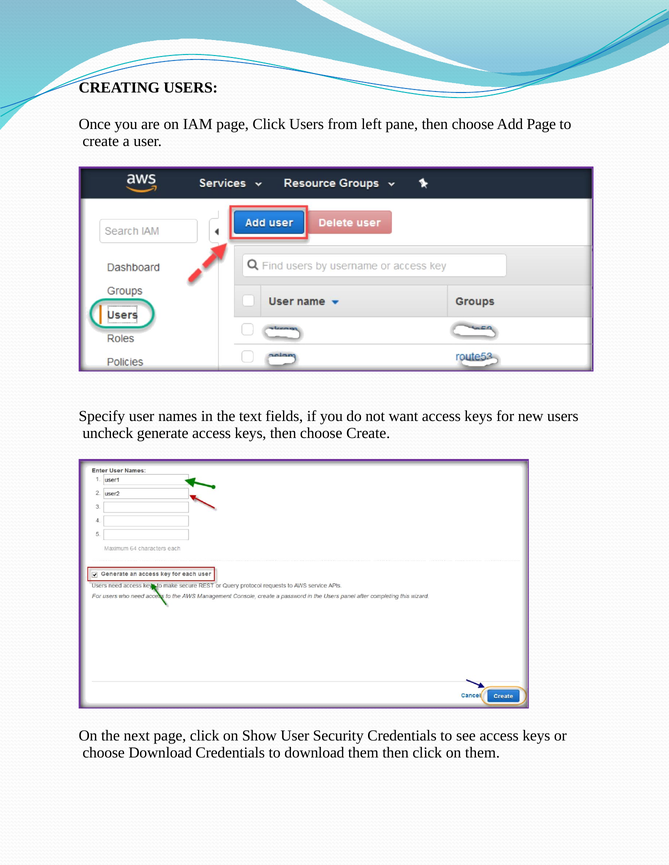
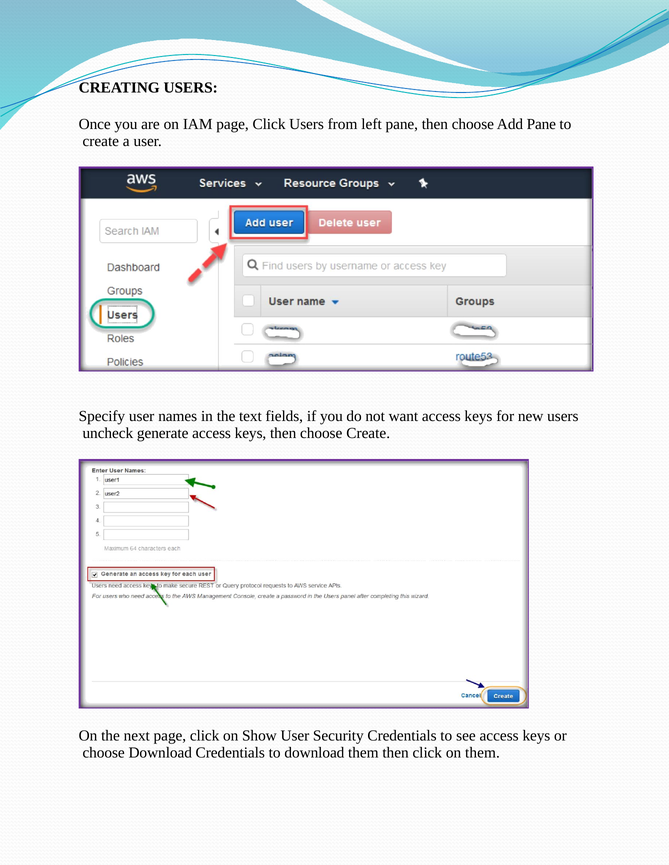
Add Page: Page -> Pane (541, 124)
